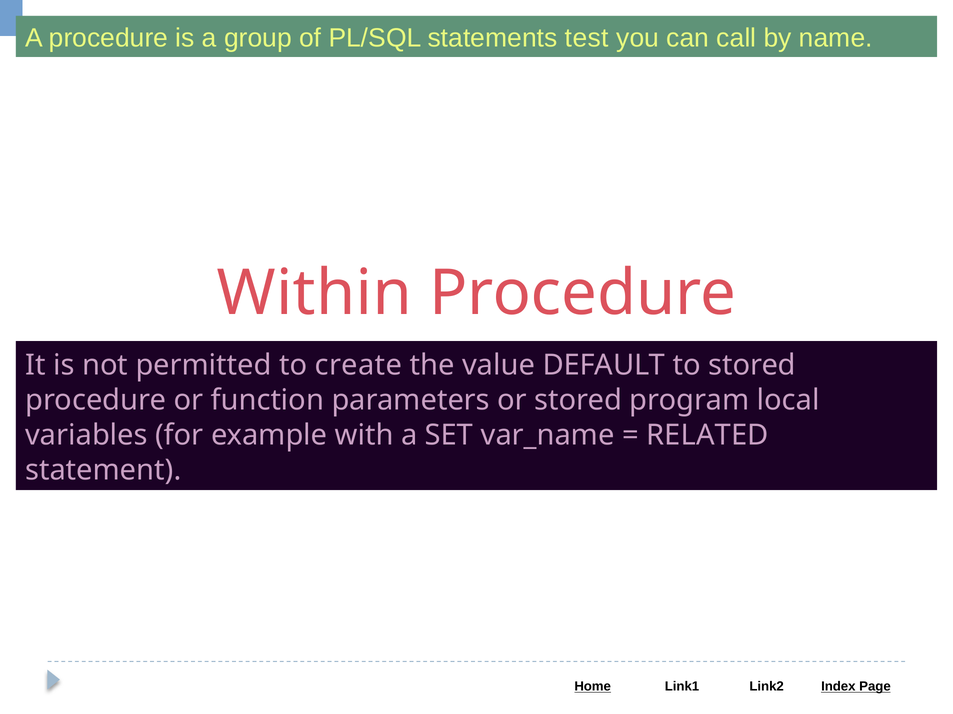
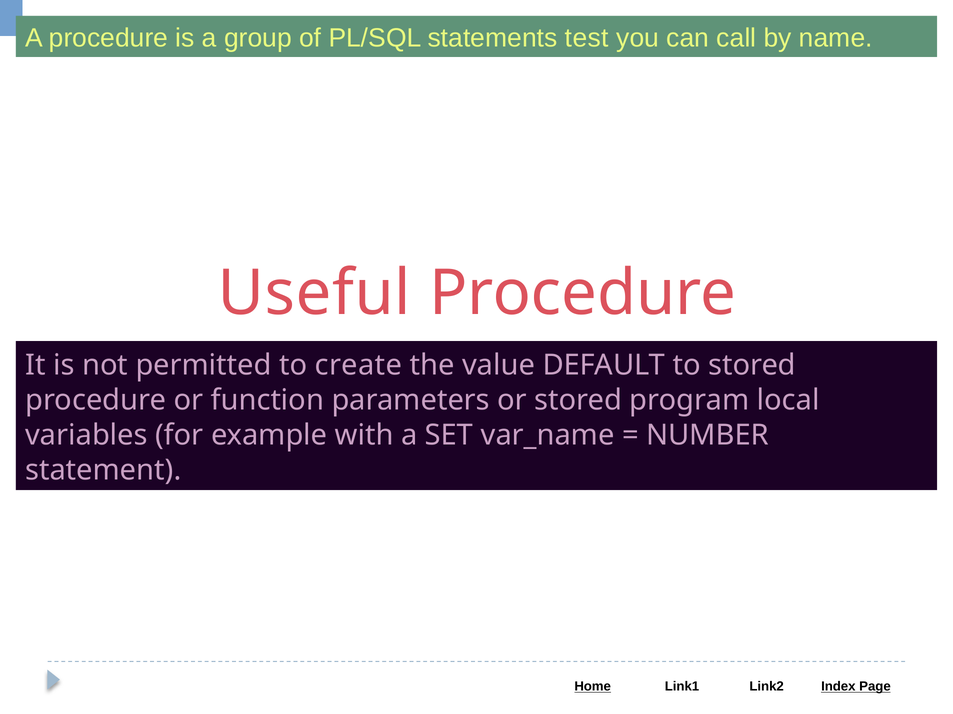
Within: Within -> Useful (314, 293)
RELATED: RELATED -> NUMBER (707, 436)
